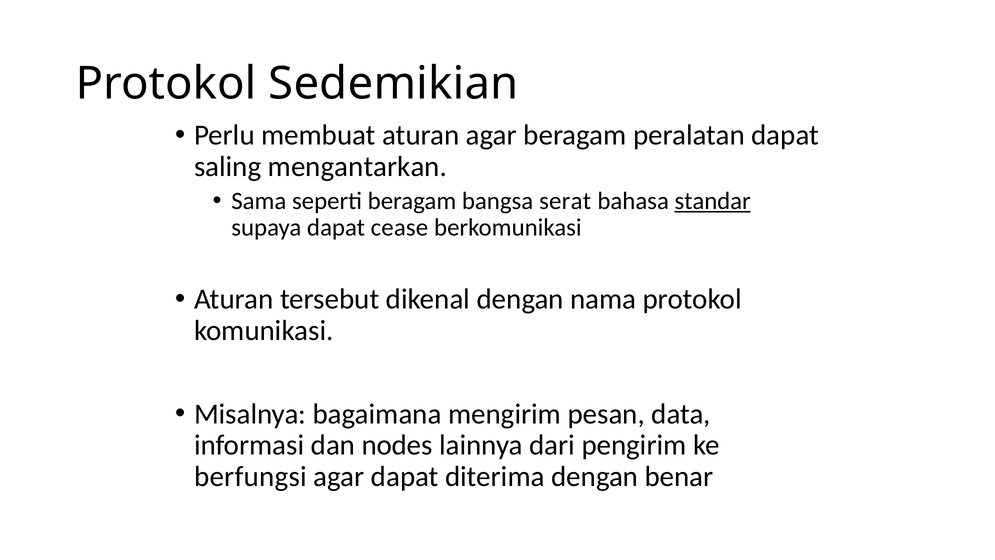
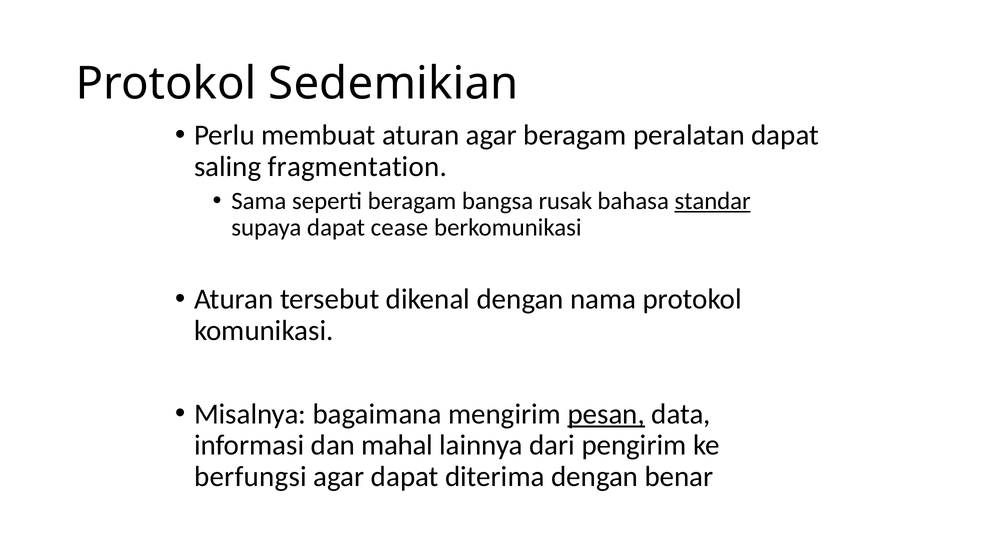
mengantarkan: mengantarkan -> fragmentation (357, 166)
serat: serat -> rusak (565, 201)
pesan underline: none -> present (606, 414)
nodes: nodes -> mahal (397, 445)
